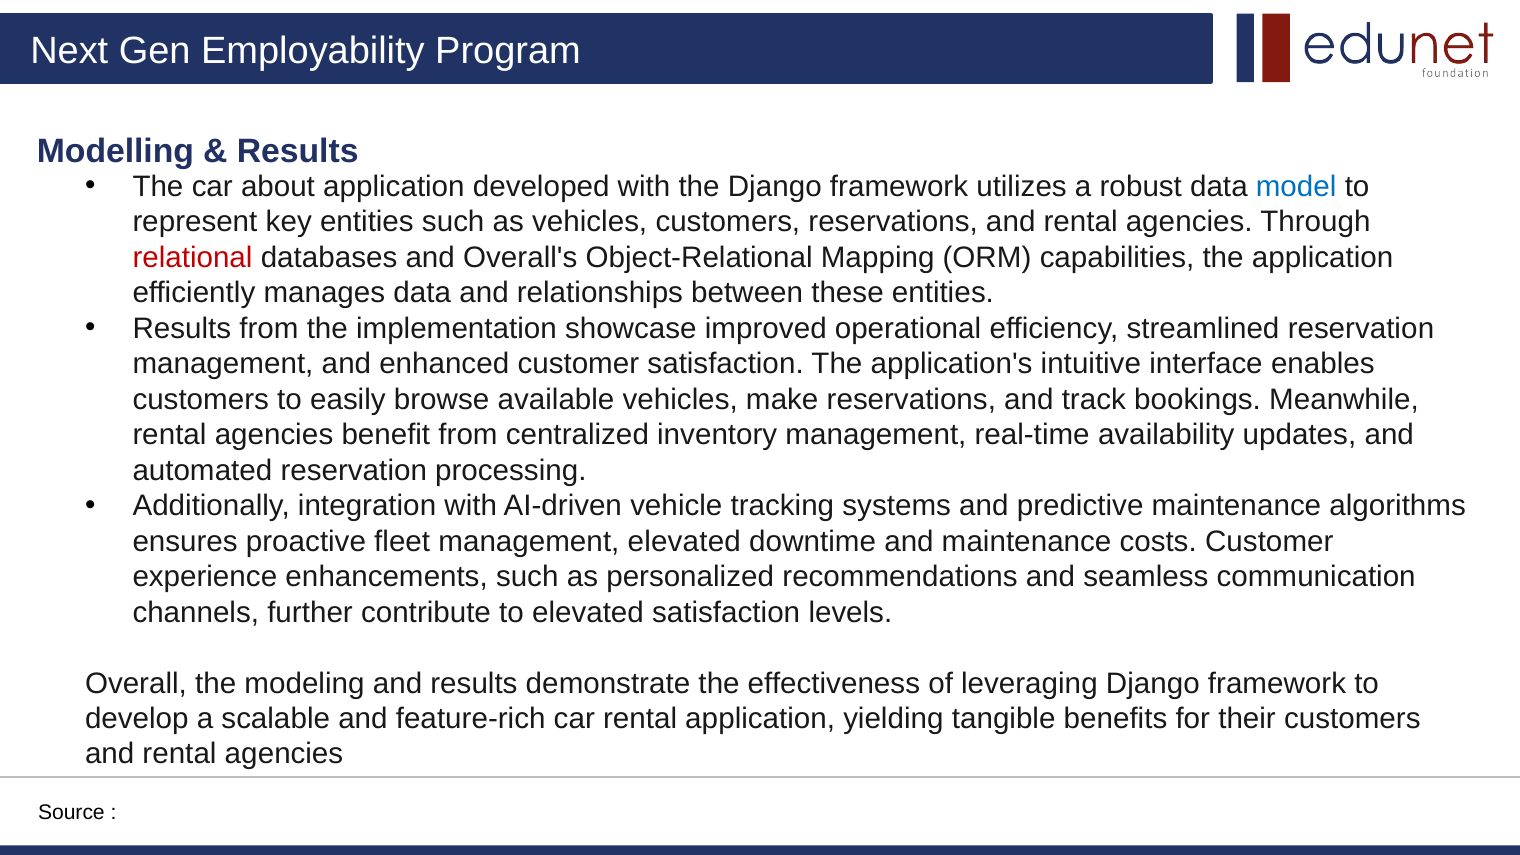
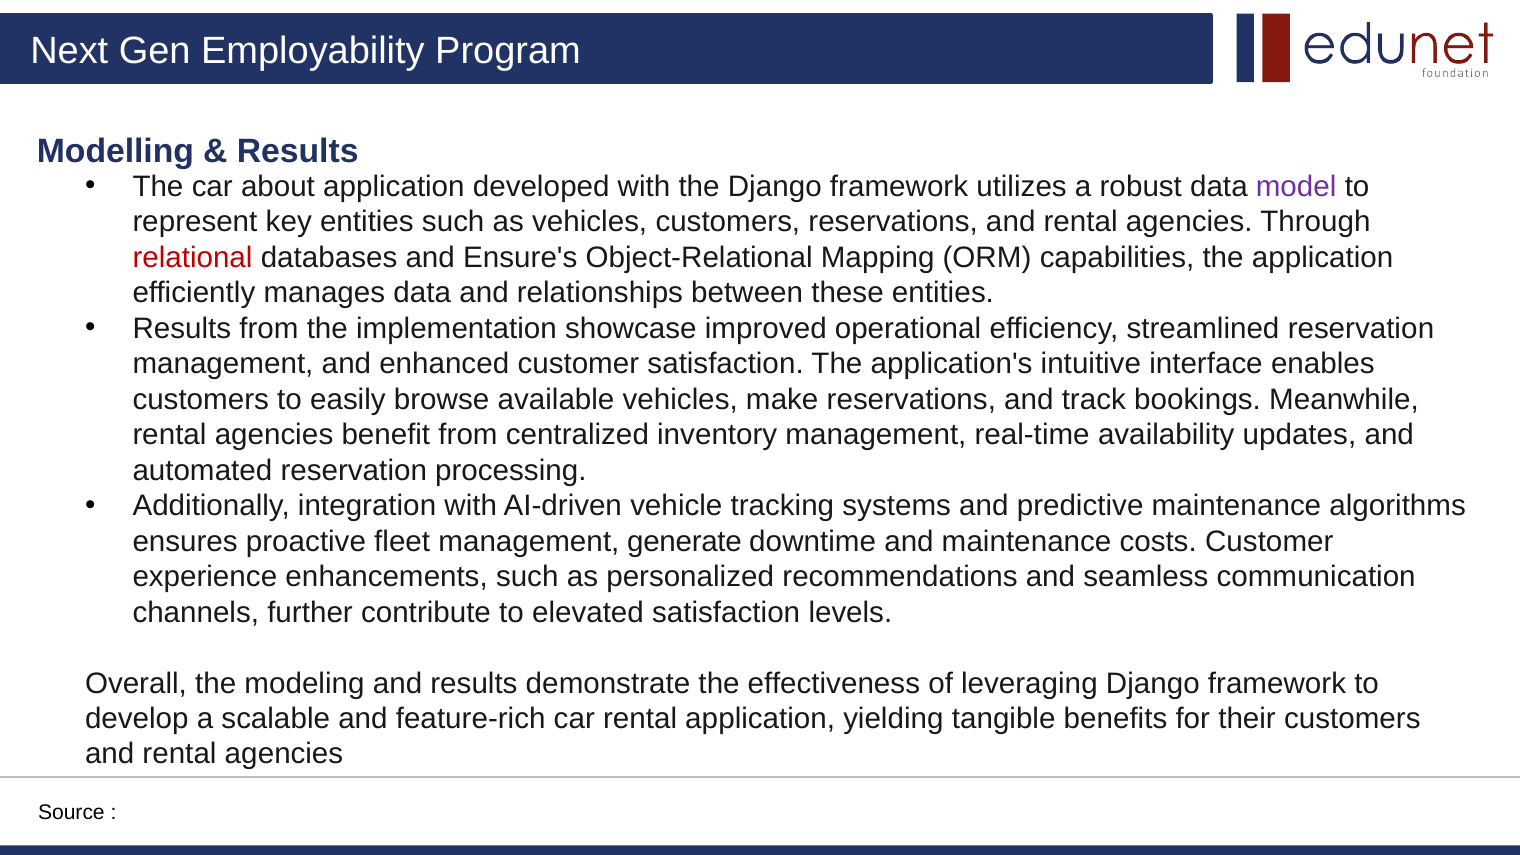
model colour: blue -> purple (1296, 186)
Overall's: Overall's -> Ensure's (520, 257)
management elevated: elevated -> generate (685, 541)
